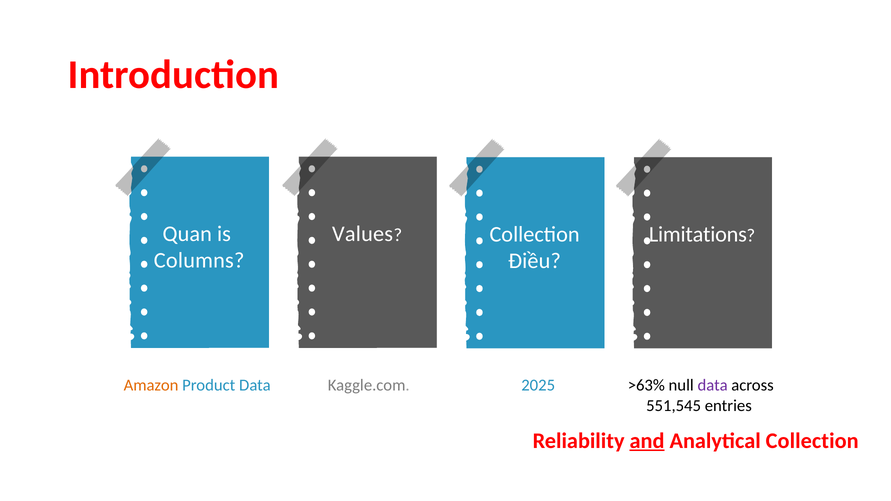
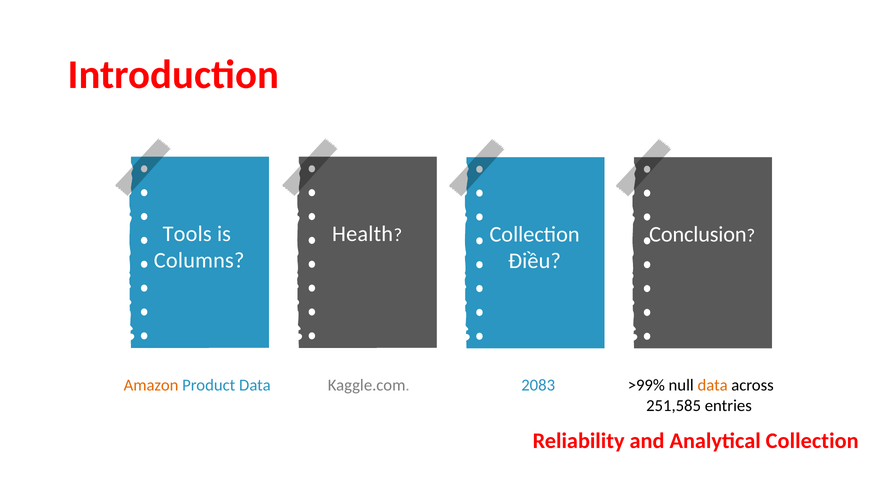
Quan: Quan -> Tools (187, 234)
Values: Values -> Health (363, 234)
Limitations: Limitations -> Conclusion (698, 234)
2025: 2025 -> 2083 (538, 386)
>63%: >63% -> >99% (646, 386)
data colour: purple -> orange (713, 386)
551,545: 551,545 -> 251,585 (674, 406)
and underline: present -> none (647, 441)
